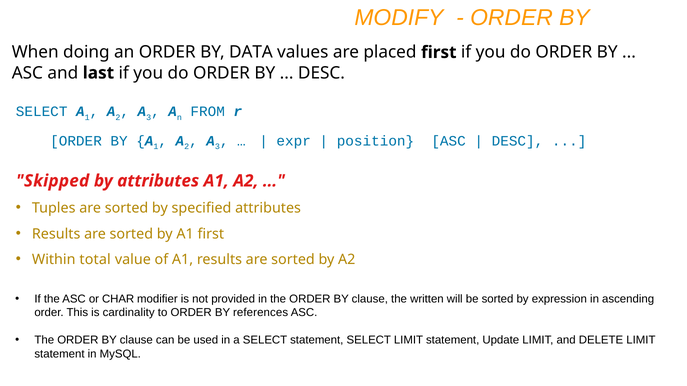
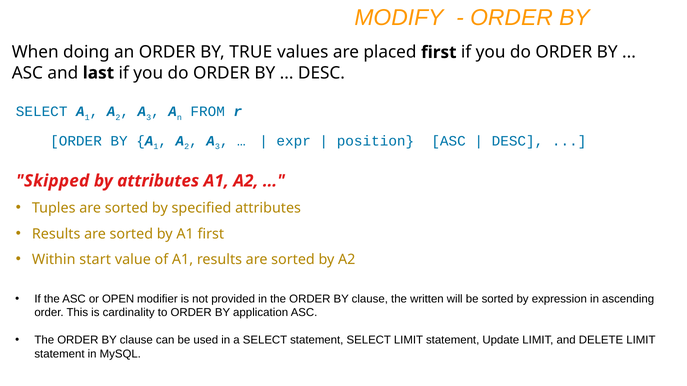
DATA: DATA -> TRUE (251, 52)
total: total -> start (95, 260)
CHAR: CHAR -> OPEN (118, 299)
references: references -> application (261, 313)
